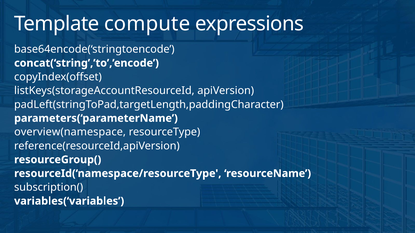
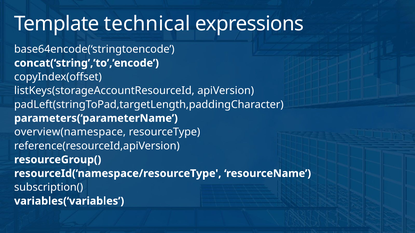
compute: compute -> technical (147, 24)
